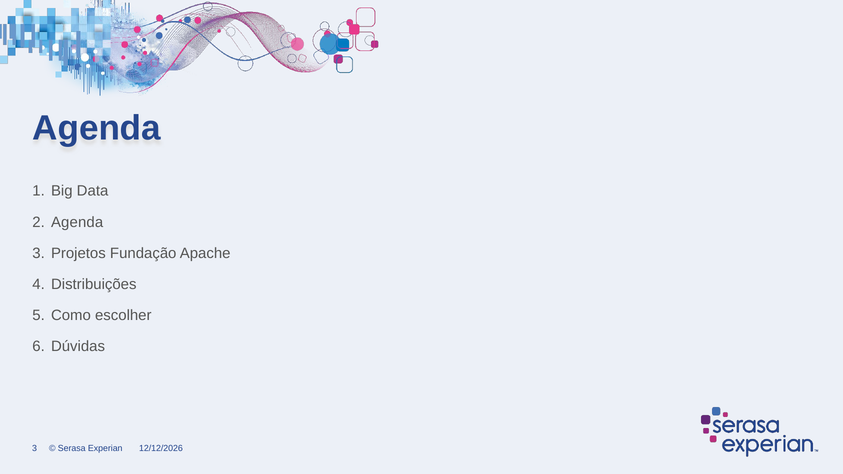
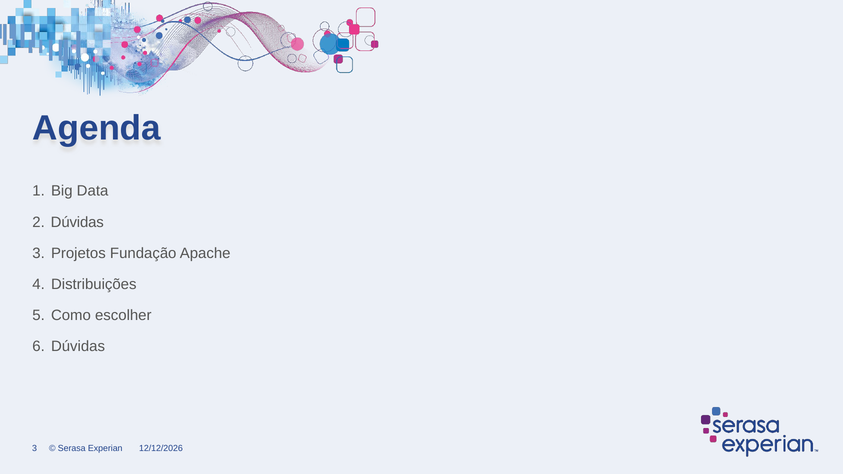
Agenda: Agenda -> Dúvidas (77, 222)
